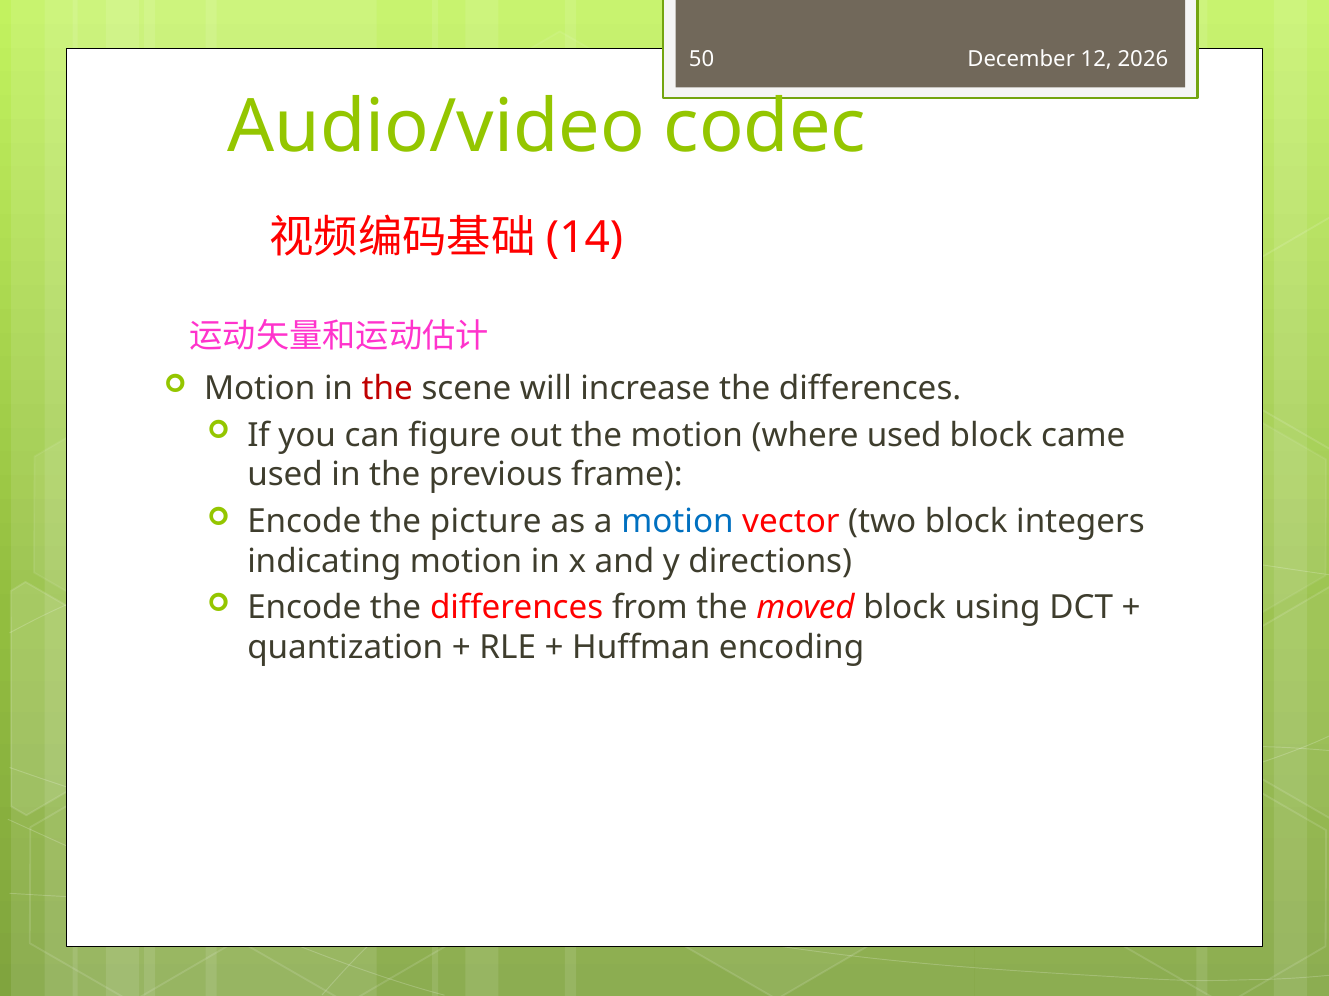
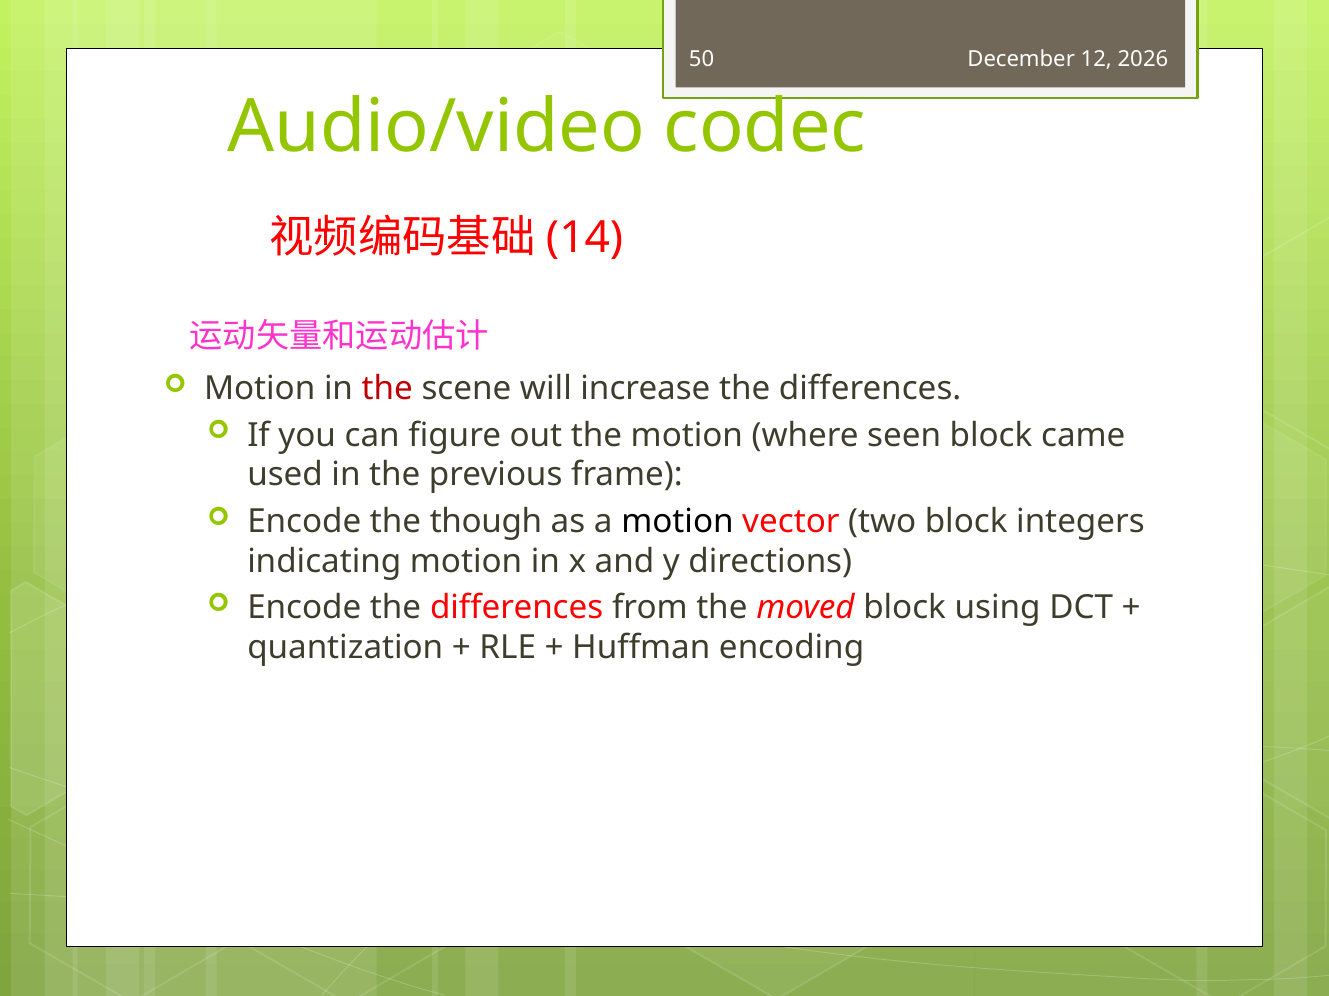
where used: used -> seen (904, 435)
picture: picture -> though (486, 522)
motion colour: blue -> black (678, 522)
